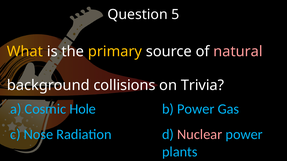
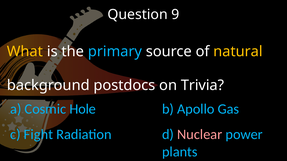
5: 5 -> 9 (175, 15)
primary colour: yellow -> light blue (115, 52)
natural colour: pink -> yellow (238, 52)
collisions: collisions -> postdocs (124, 86)
b Power: Power -> Apollo (196, 109)
Nose: Nose -> Fight (38, 135)
